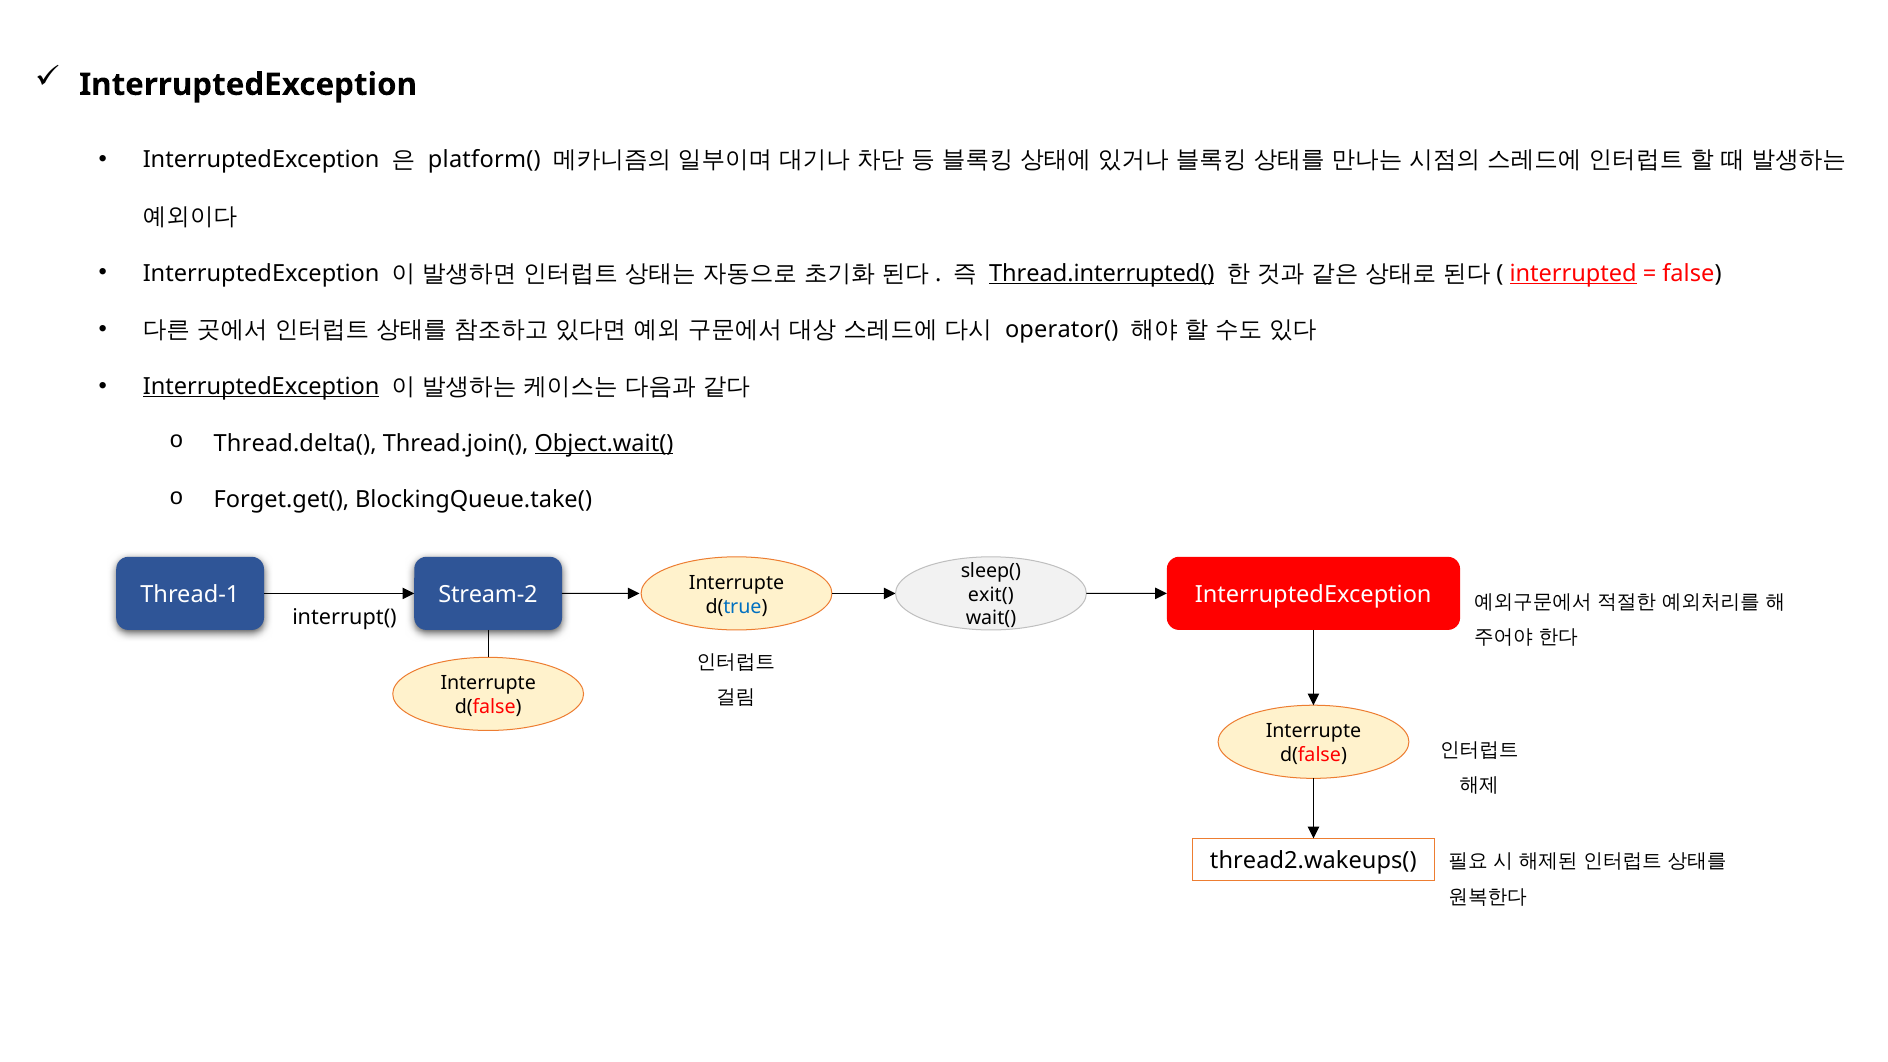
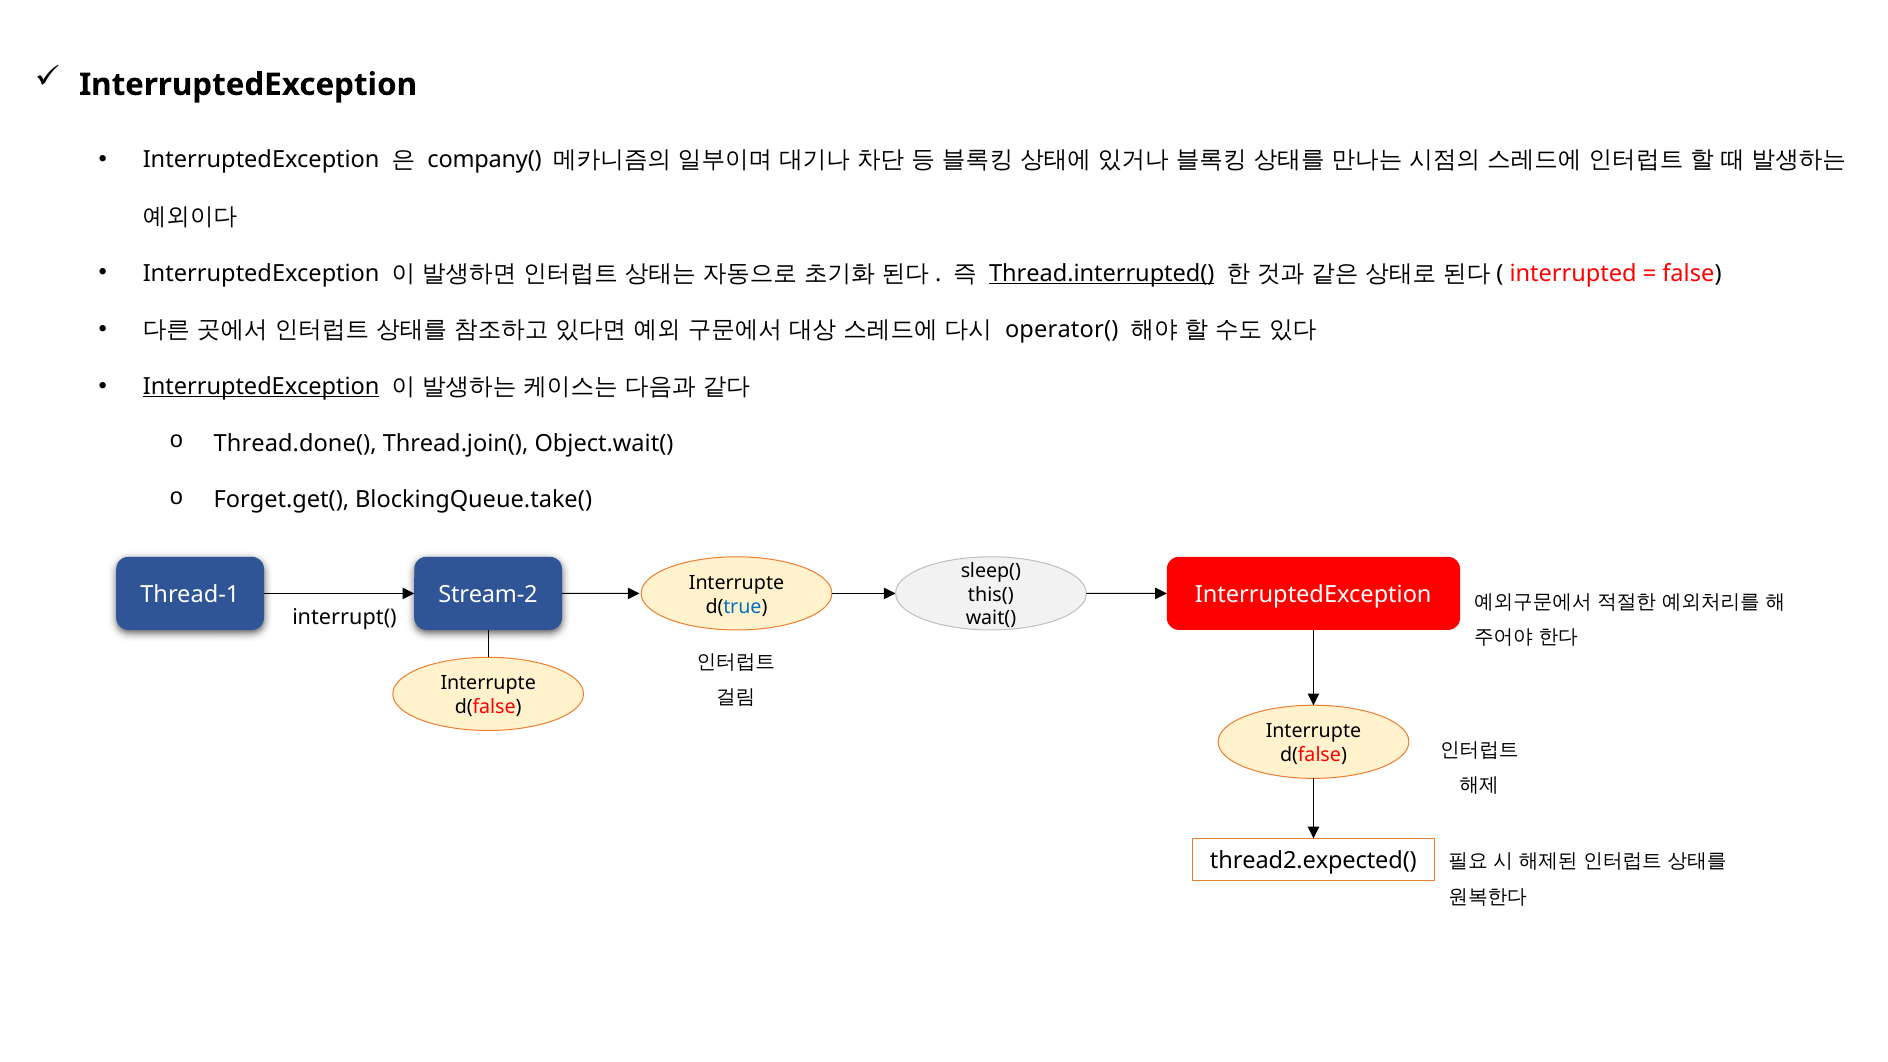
platform(: platform( -> company( (485, 160)
interrupted underline: present -> none (1573, 273)
Thread.delta(: Thread.delta( -> Thread.done( (295, 443)
Object.wait( underline: present -> none (604, 443)
exit(: exit( -> this( (991, 595)
thread2.wakeups(: thread2.wakeups( -> thread2.expected( (1313, 861)
